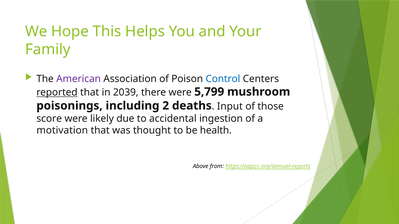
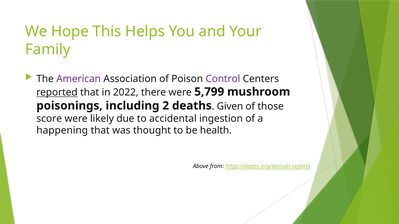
Control colour: blue -> purple (223, 79)
2039: 2039 -> 2022 (126, 93)
Input: Input -> Given (230, 106)
motivation: motivation -> happening (62, 131)
